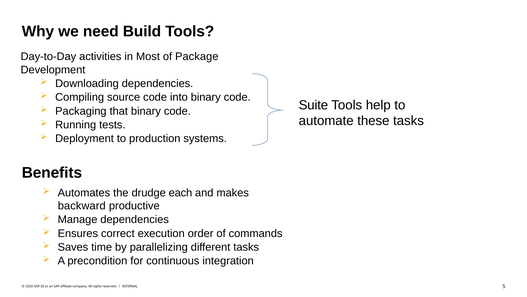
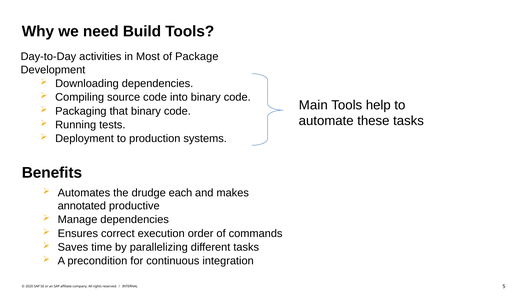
Suite: Suite -> Main (313, 105)
backward: backward -> annotated (82, 206)
